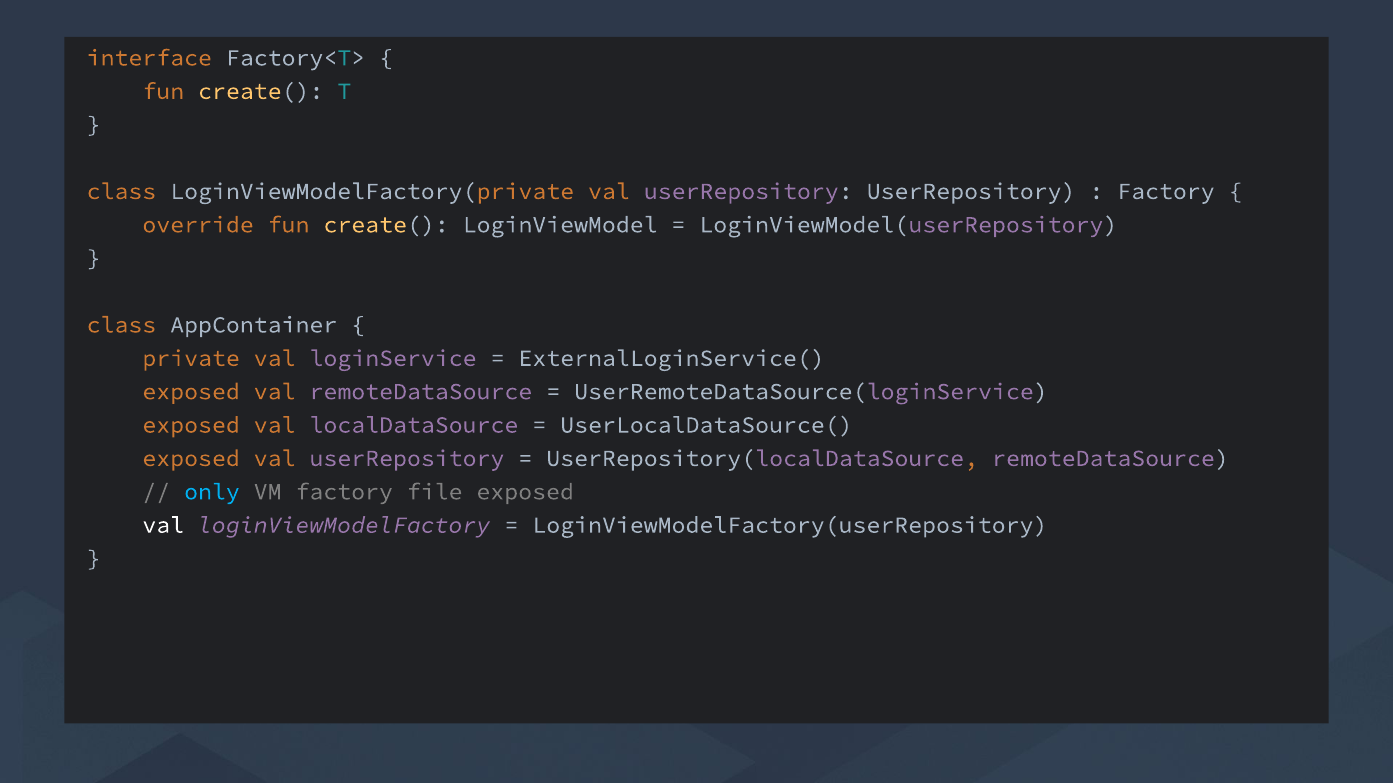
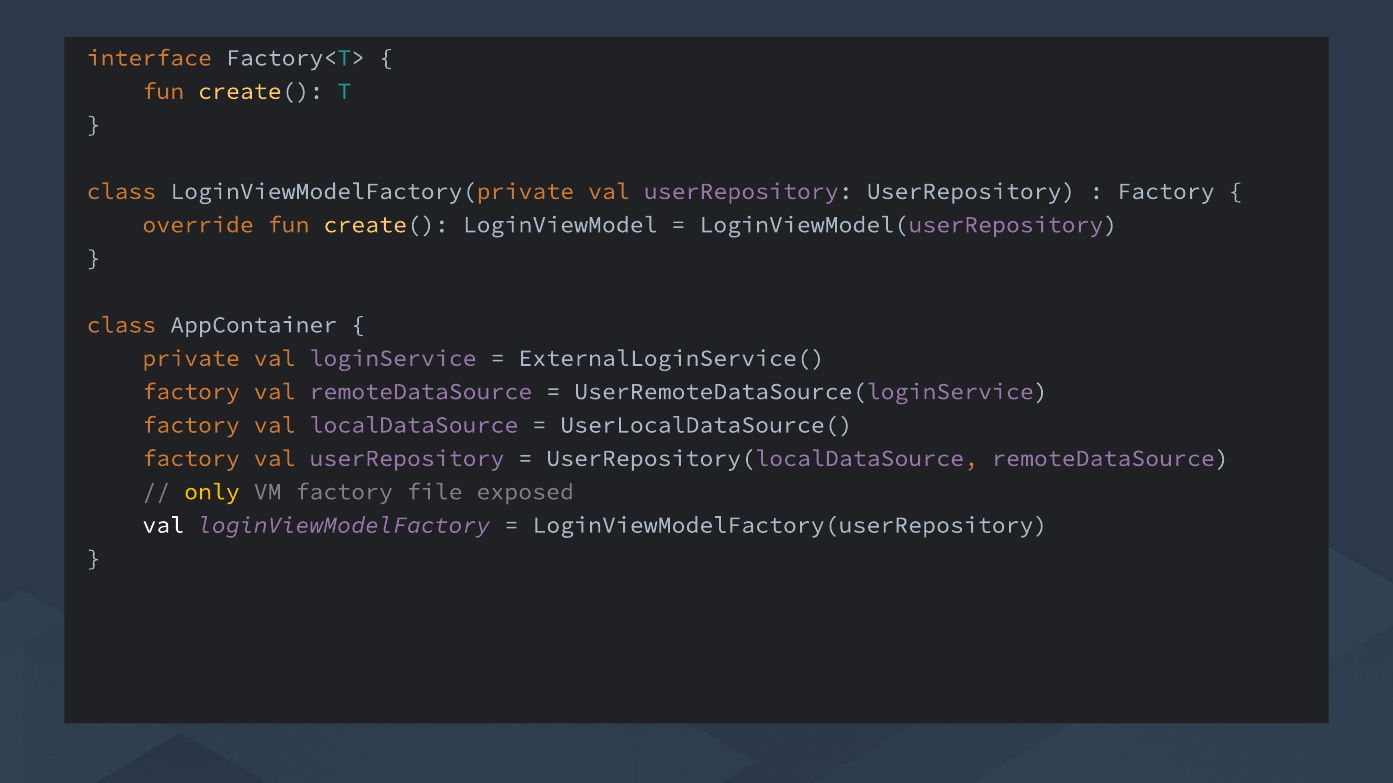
exposed: exposed -> factory (191, 392)
exposed: exposed -> factory (191, 425)
exposed: exposed -> factory (191, 459)
only colour: light blue -> yellow (212, 492)
